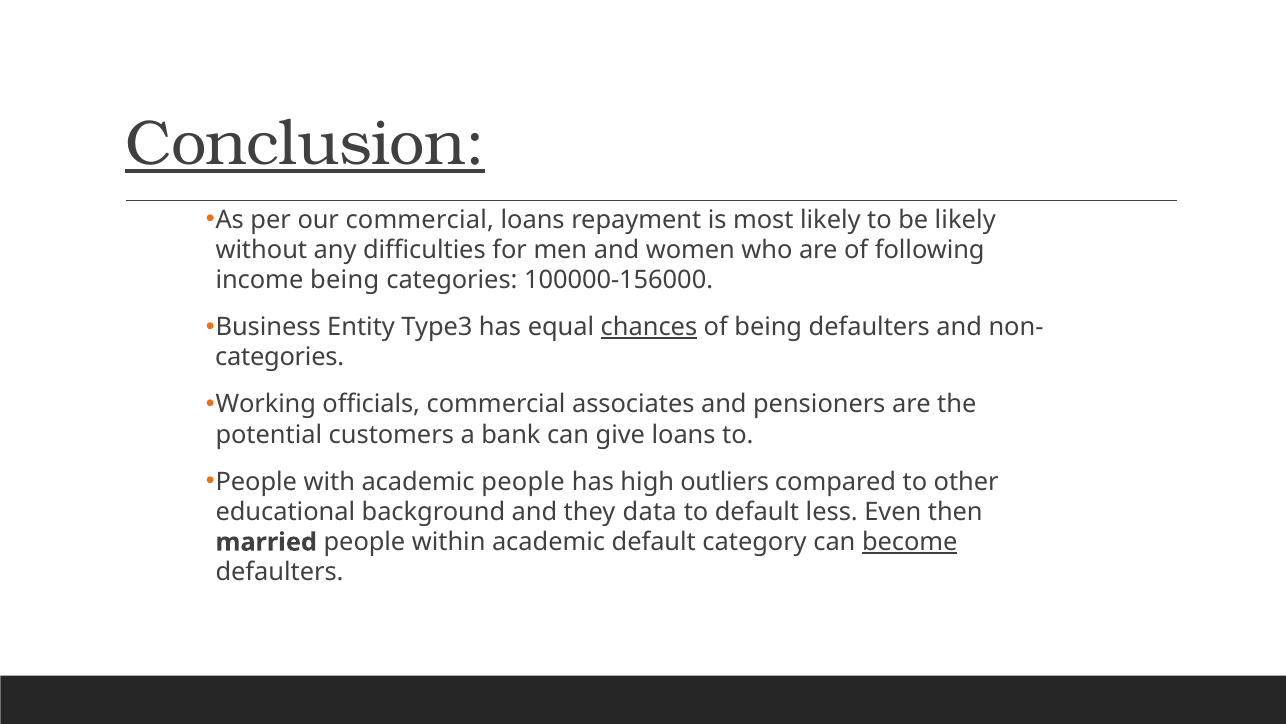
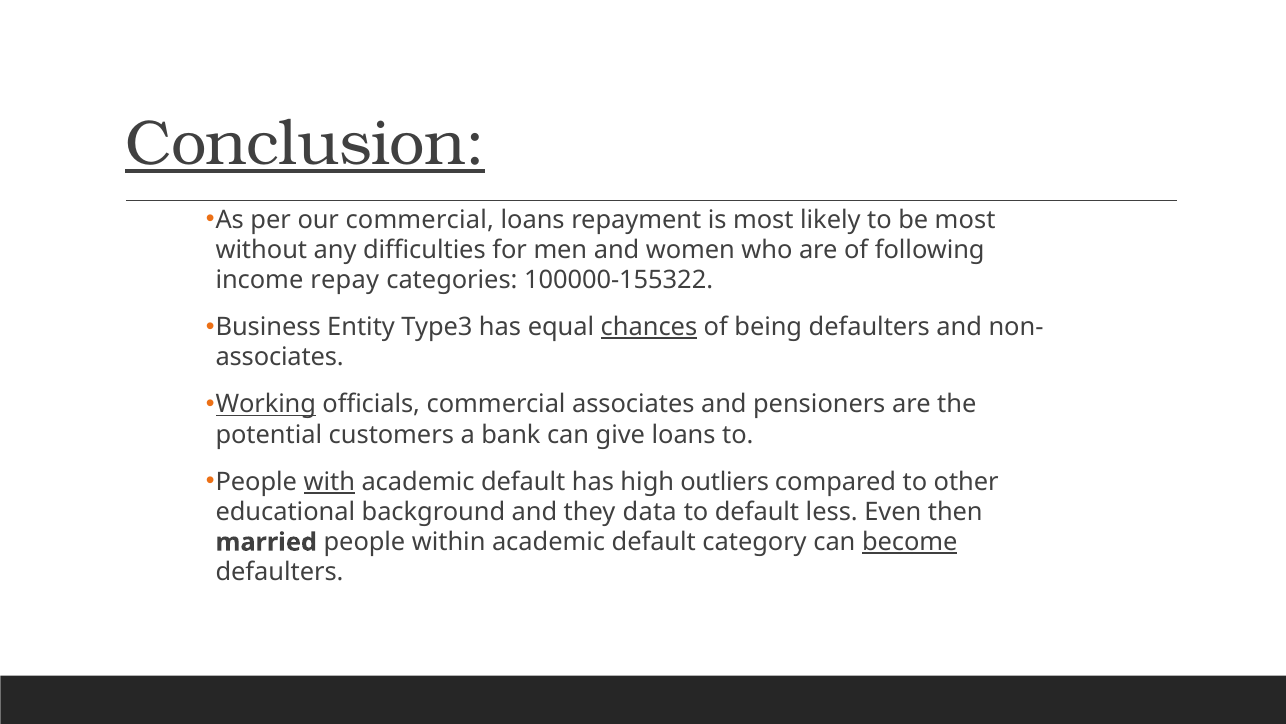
be likely: likely -> most (965, 220)
income being: being -> repay (345, 280)
100000-156000: 100000-156000 -> 100000-155322 (619, 280)
categories: categories -> associates (280, 357)
Working underline: none -> present (266, 404)
with underline: none -> present (329, 481)
people: people -> default (523, 481)
